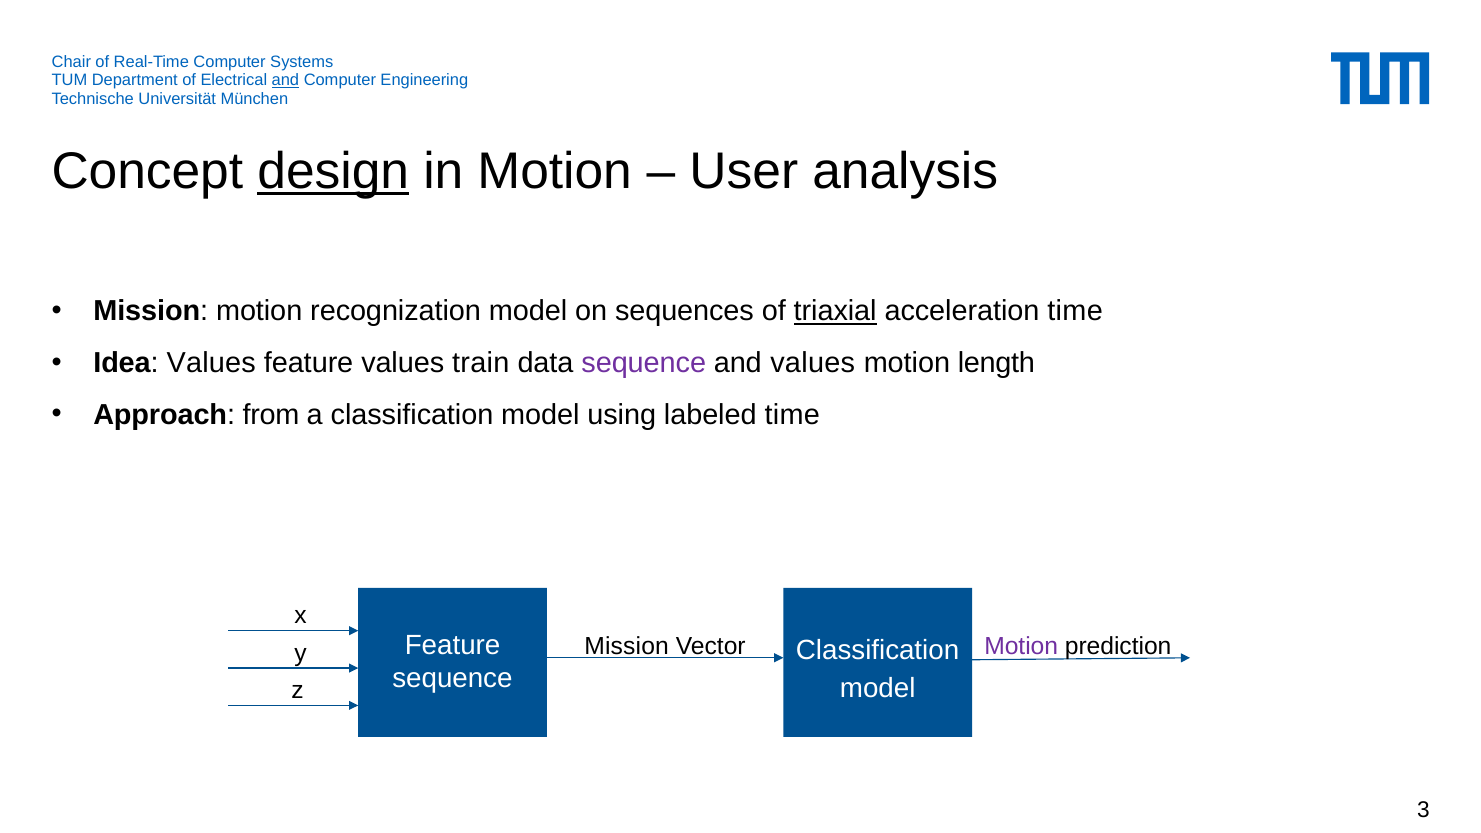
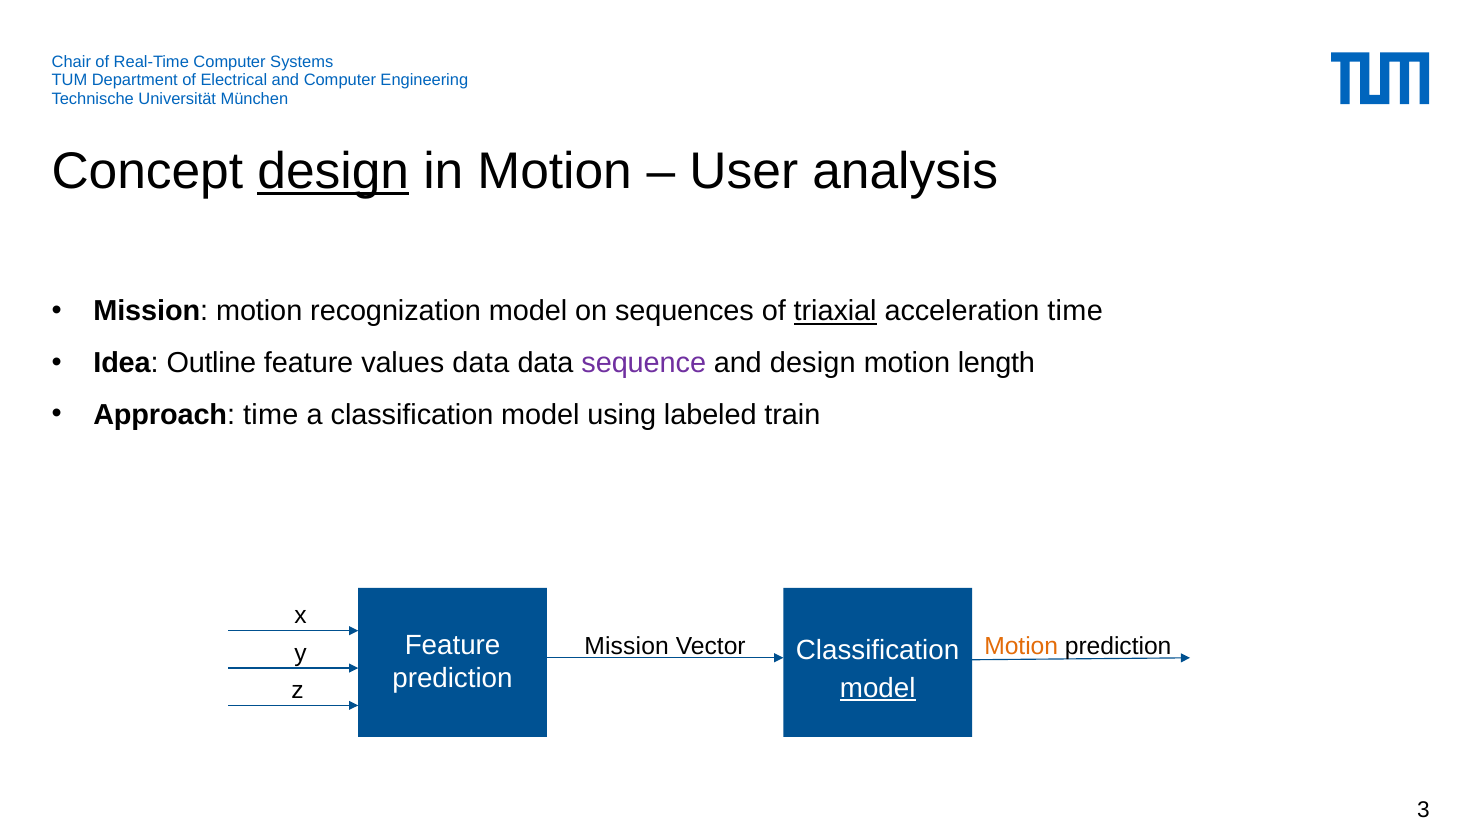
and underline: present -> none (285, 80)
Idea Values: Values -> Outline (211, 363)
values train: train -> data (481, 363)
and values: values -> design (813, 363)
Approach from: from -> time (271, 415)
labeled time: time -> train (792, 415)
Motion colour: purple -> orange (1021, 646)
sequence: sequence -> prediction (452, 679)
model underline: none -> present (878, 688)
